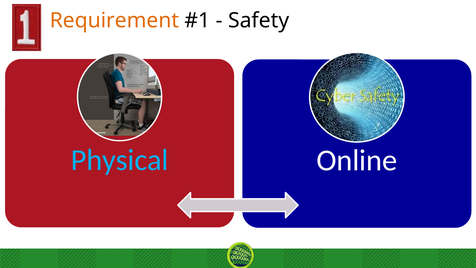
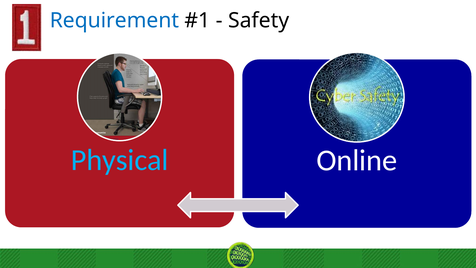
Requirement colour: orange -> blue (114, 21)
